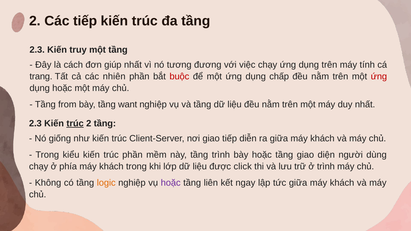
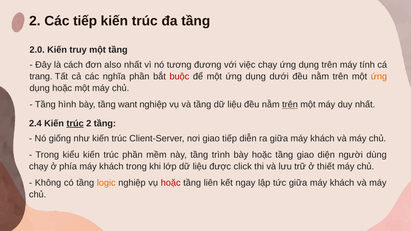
2.3: 2.3 -> 2.0 (37, 50)
giúp: giúp -> also (113, 65)
nhiên: nhiên -> nghĩa (114, 77)
chấp: chấp -> dưới (279, 77)
ứng colour: red -> orange (379, 77)
from: from -> hình (67, 105)
trên underline: none -> present (290, 105)
2.3: 2.3 -> 2.4 (35, 123)
ở trình: trình -> thiết (326, 167)
hoặc colour: purple -> red (171, 183)
